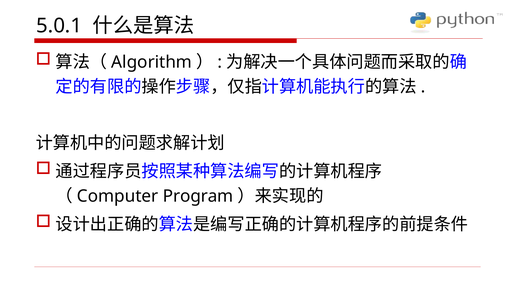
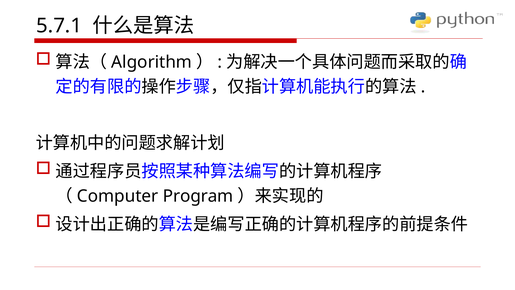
5.0.1: 5.0.1 -> 5.7.1 (59, 26)
